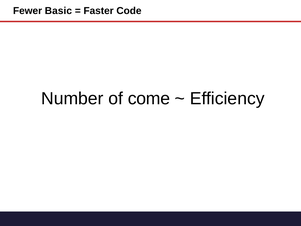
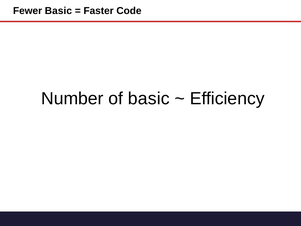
of come: come -> basic (149, 99)
